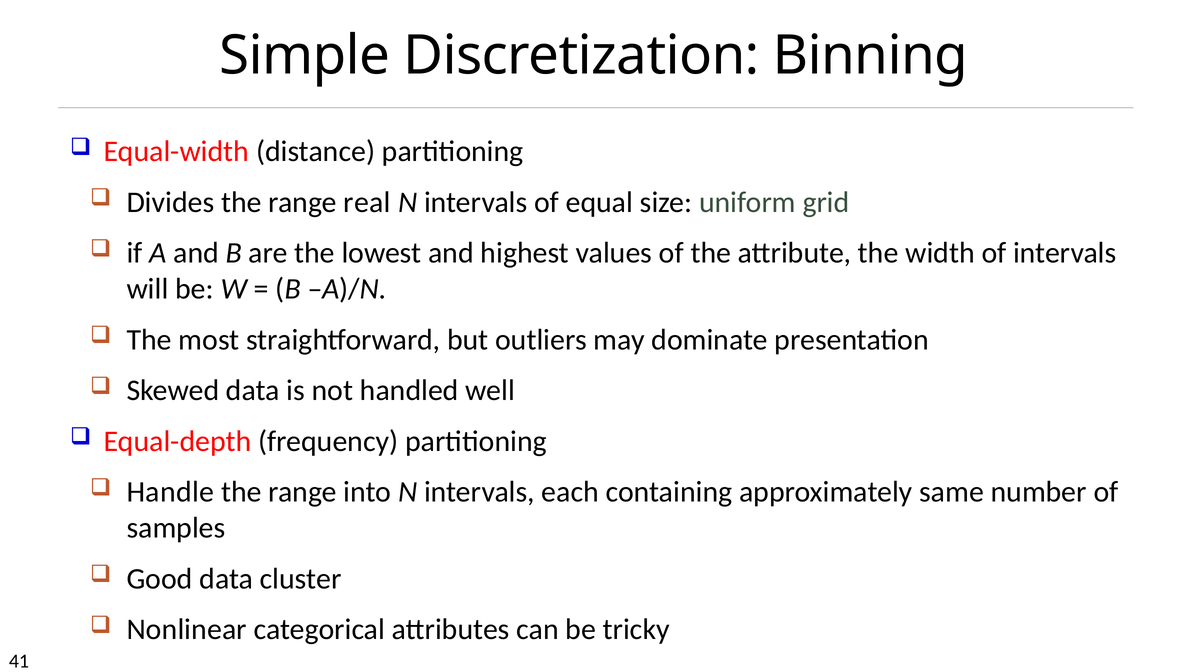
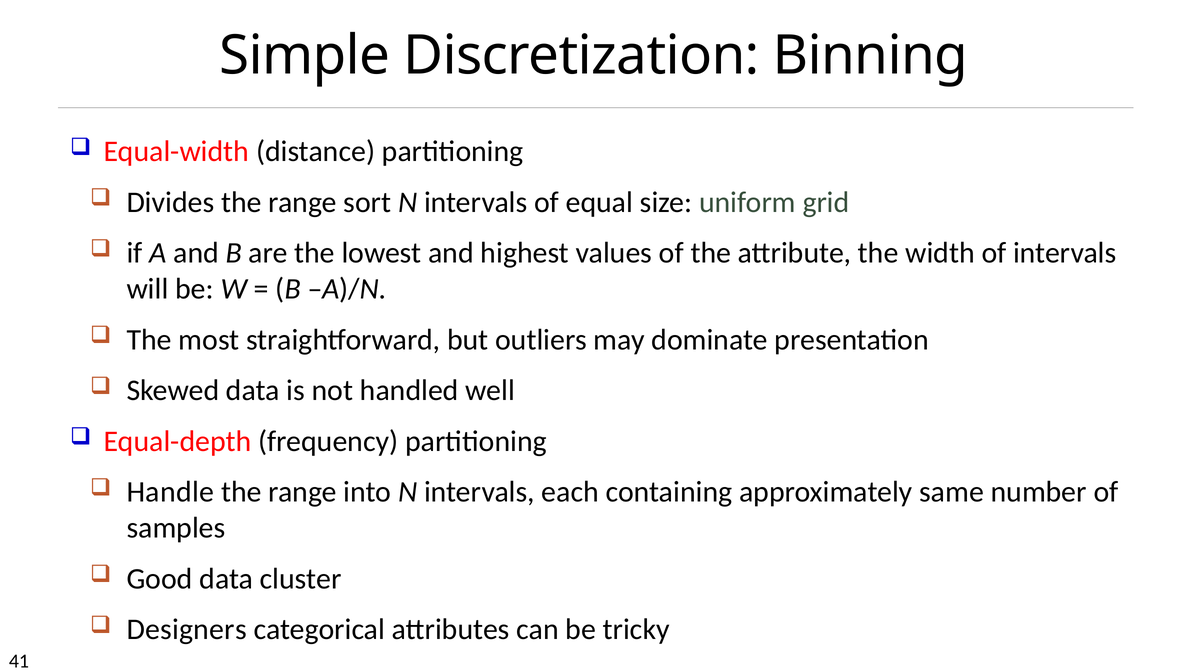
real: real -> sort (367, 202)
Nonlinear: Nonlinear -> Designers (187, 630)
